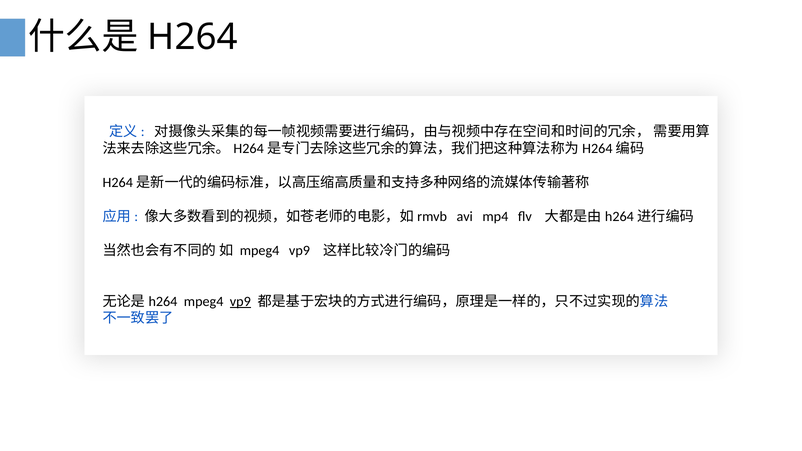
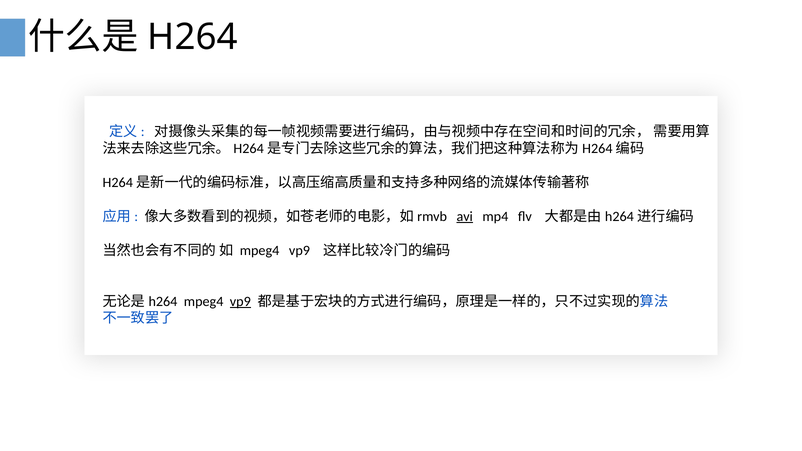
avi underline: none -> present (465, 217)
